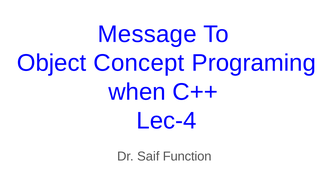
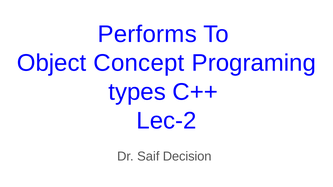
Message: Message -> Performs (147, 34)
when: when -> types (137, 92)
Lec-4: Lec-4 -> Lec-2 (166, 121)
Function: Function -> Decision (187, 157)
